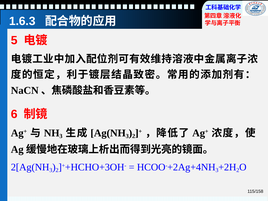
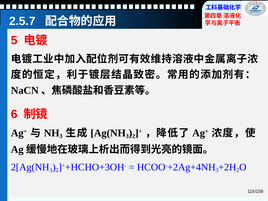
1.6.3: 1.6.3 -> 2.5.7 (22, 21)
